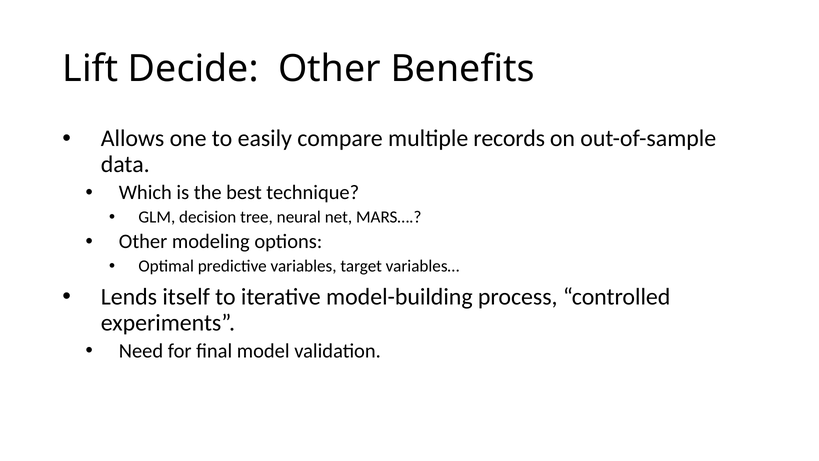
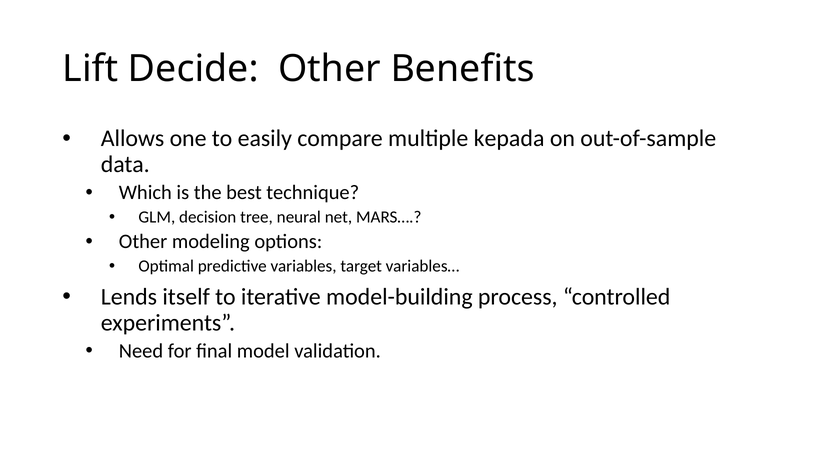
records: records -> kepada (509, 138)
